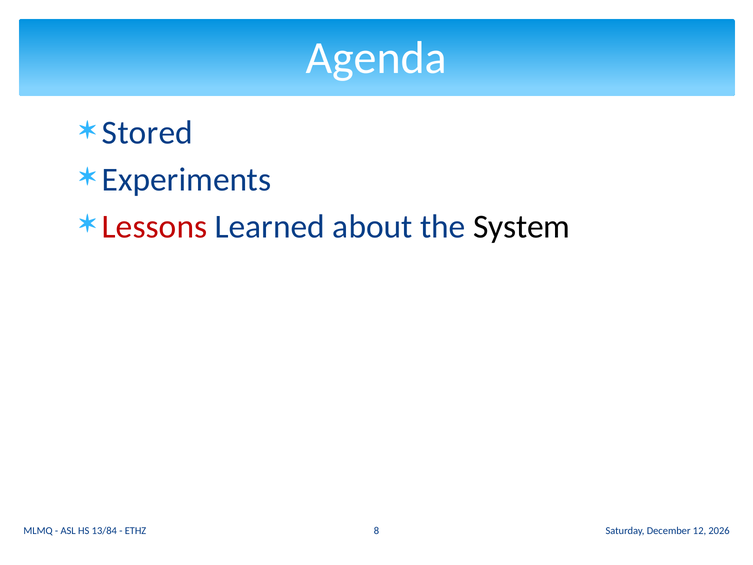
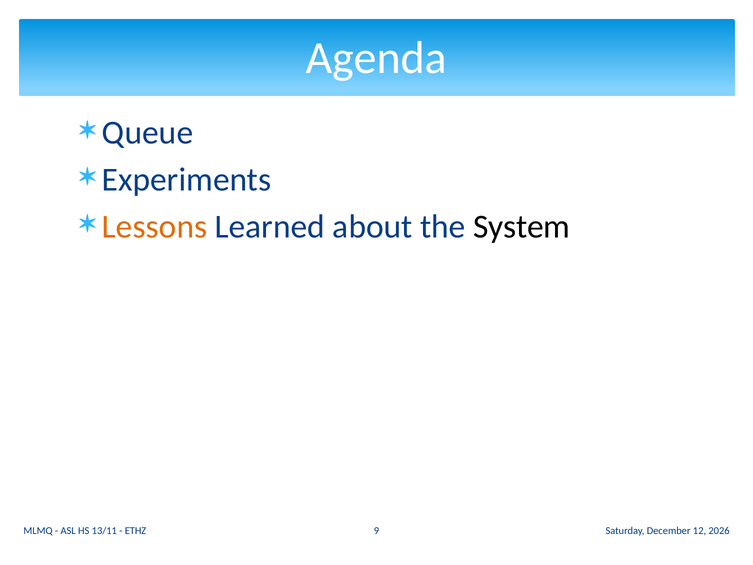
Stored: Stored -> Queue (148, 133)
Lessons colour: red -> orange (155, 227)
13/84: 13/84 -> 13/11 (104, 530)
8: 8 -> 9 (376, 530)
